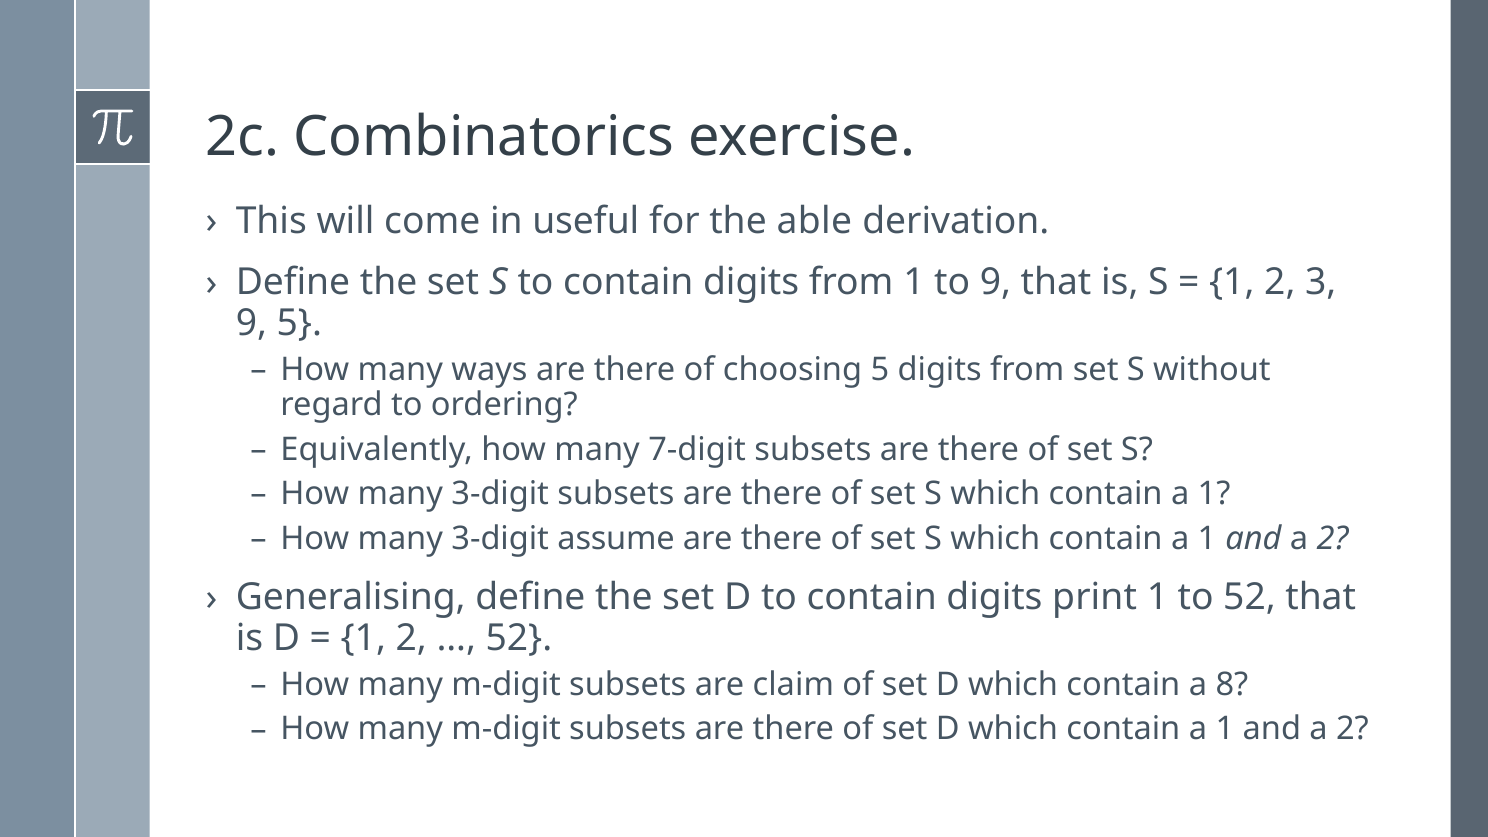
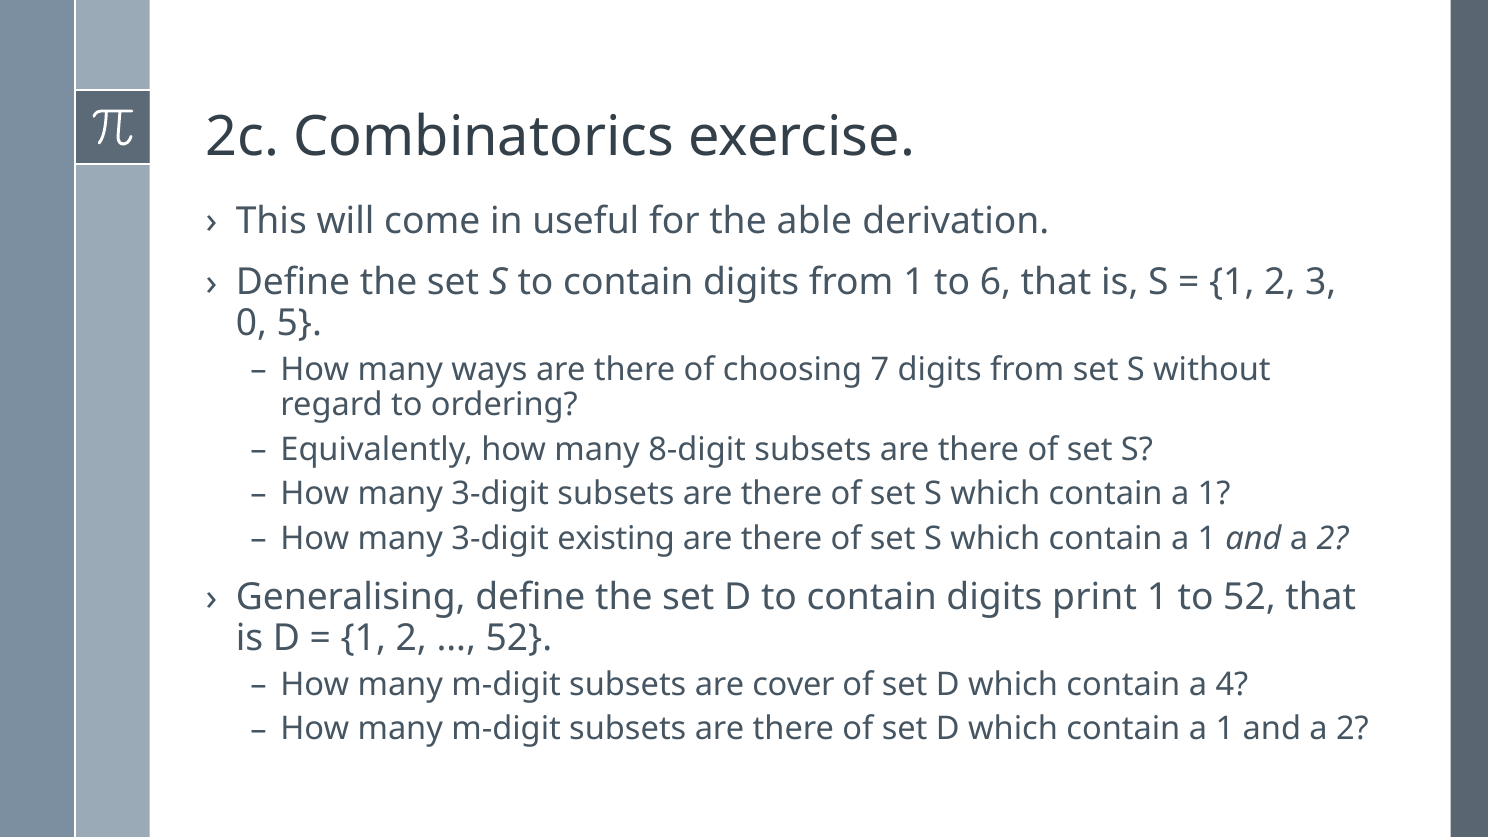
to 9: 9 -> 6 (995, 283)
9: 9 -> 0 (251, 323)
choosing 5: 5 -> 7 (880, 370)
7-digit: 7-digit -> 8-digit (697, 449)
assume: assume -> existing (616, 538)
claim: claim -> cover (793, 685)
8: 8 -> 4 (1232, 685)
